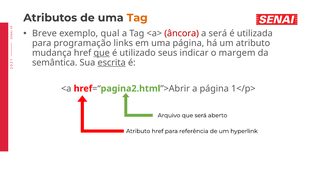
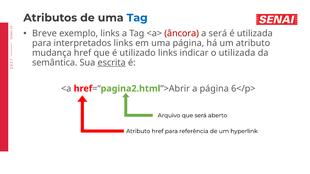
Tag colour: orange -> blue (137, 18)
exemplo qual: qual -> links (110, 34)
programação: programação -> interpretados (82, 43)
que underline: present -> none (102, 53)
utilizado seus: seus -> links (168, 53)
o margem: margem -> utilizada (237, 53)
1</p>: 1</p> -> 6</p> (243, 89)
